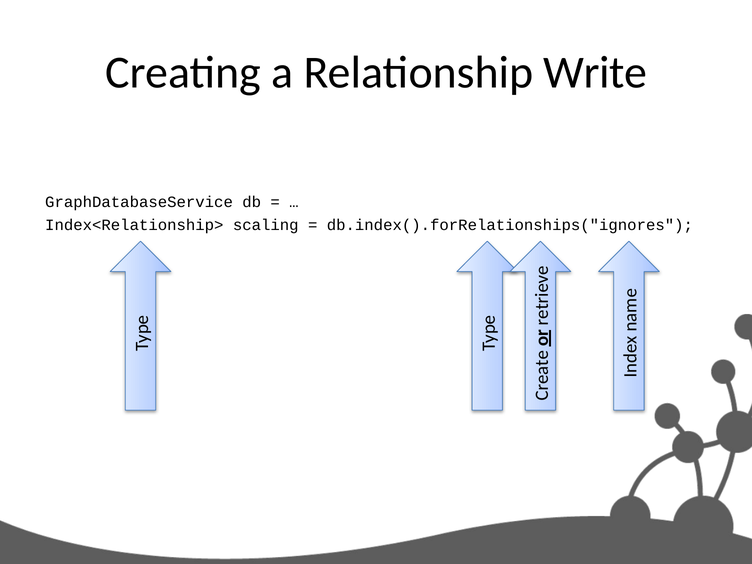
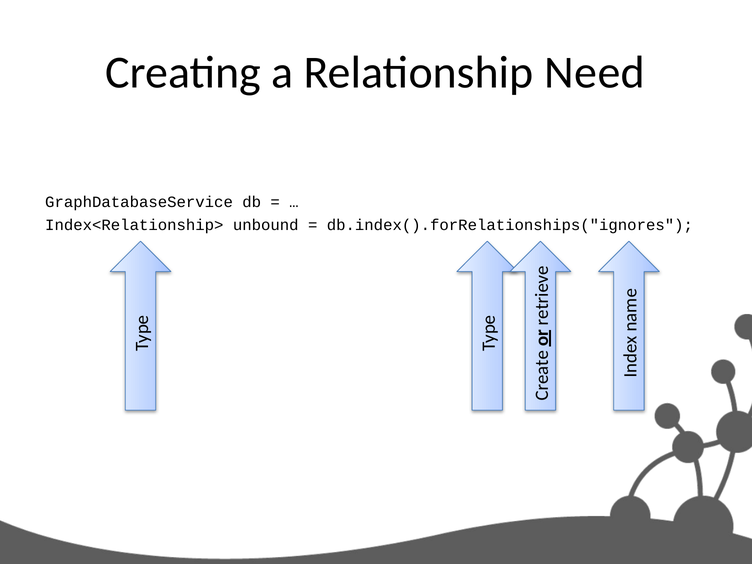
Write: Write -> Need (595, 73)
scaling: scaling -> unbound (266, 225)
